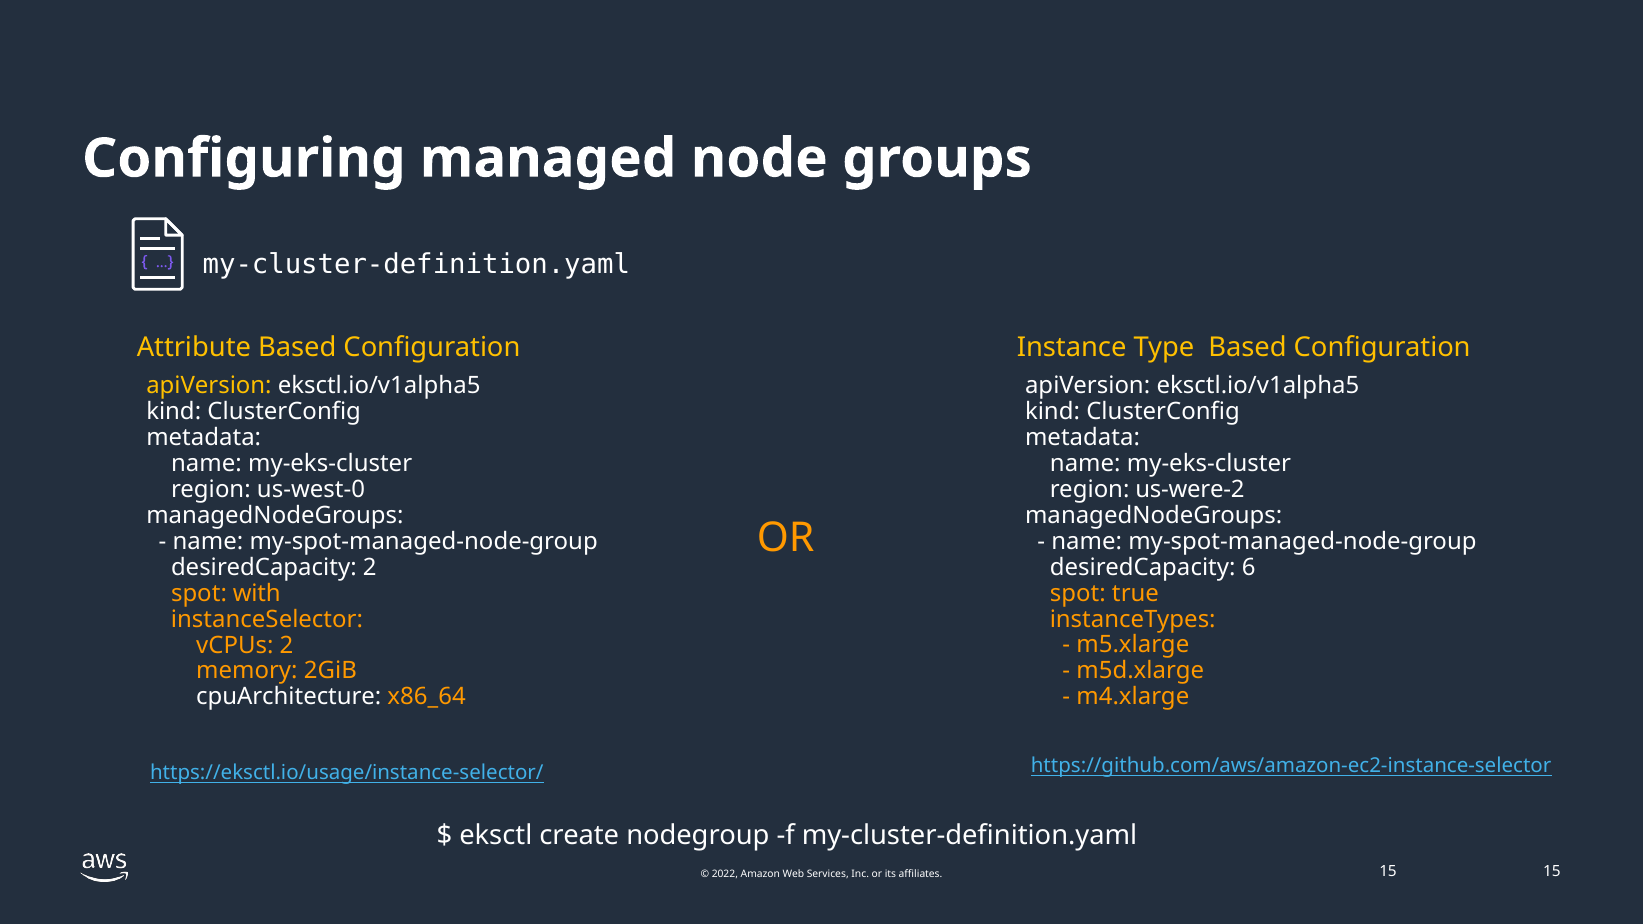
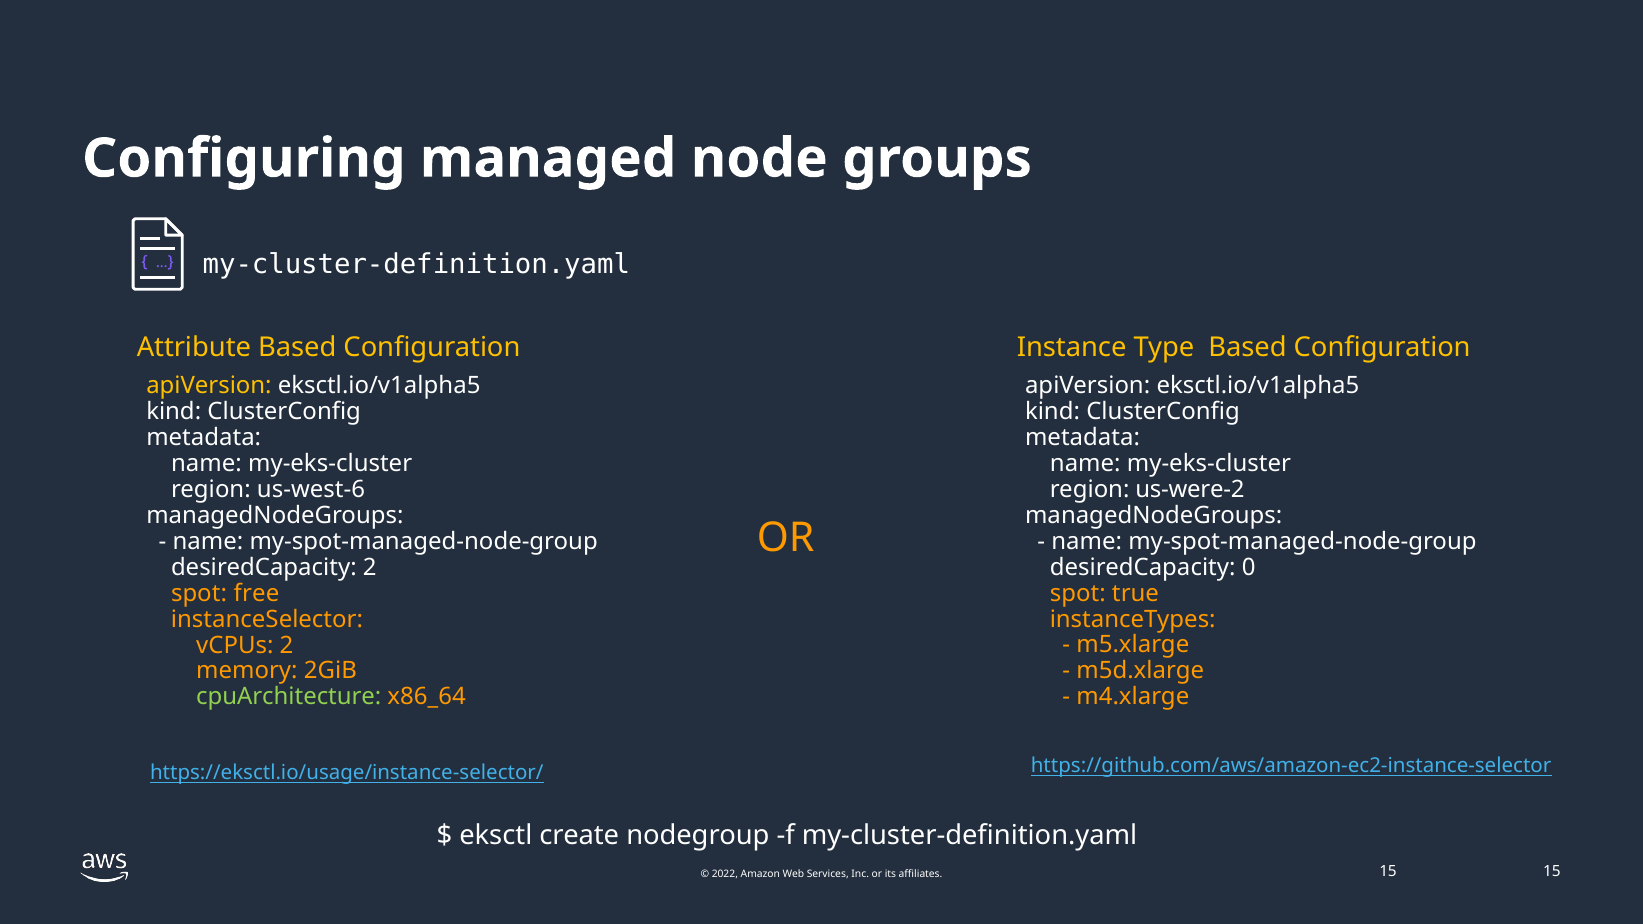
us-west-0: us-west-0 -> us-west-6 (311, 490)
6: 6 -> 0 (1249, 567)
with: with -> free (256, 593)
cpuArchitecture colour: white -> light green (289, 697)
